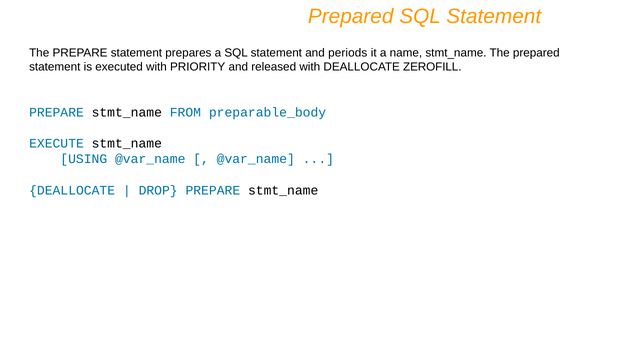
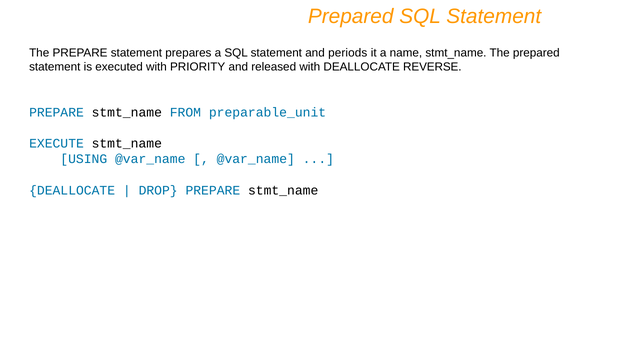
ZEROFILL: ZEROFILL -> REVERSE (432, 67)
preparable_body: preparable_body -> preparable_unit (268, 112)
